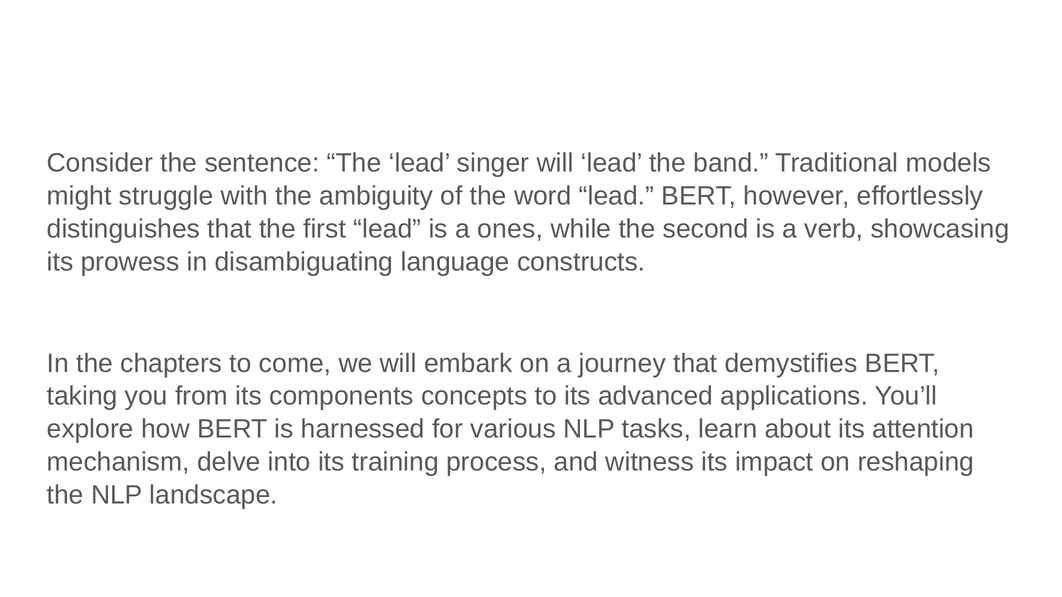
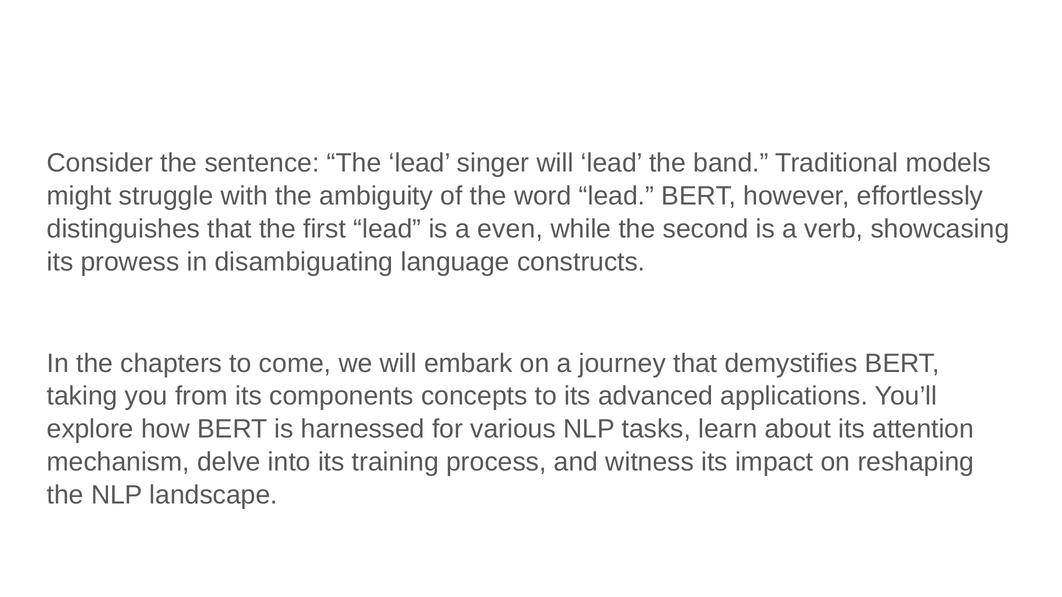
ones: ones -> even (510, 229)
